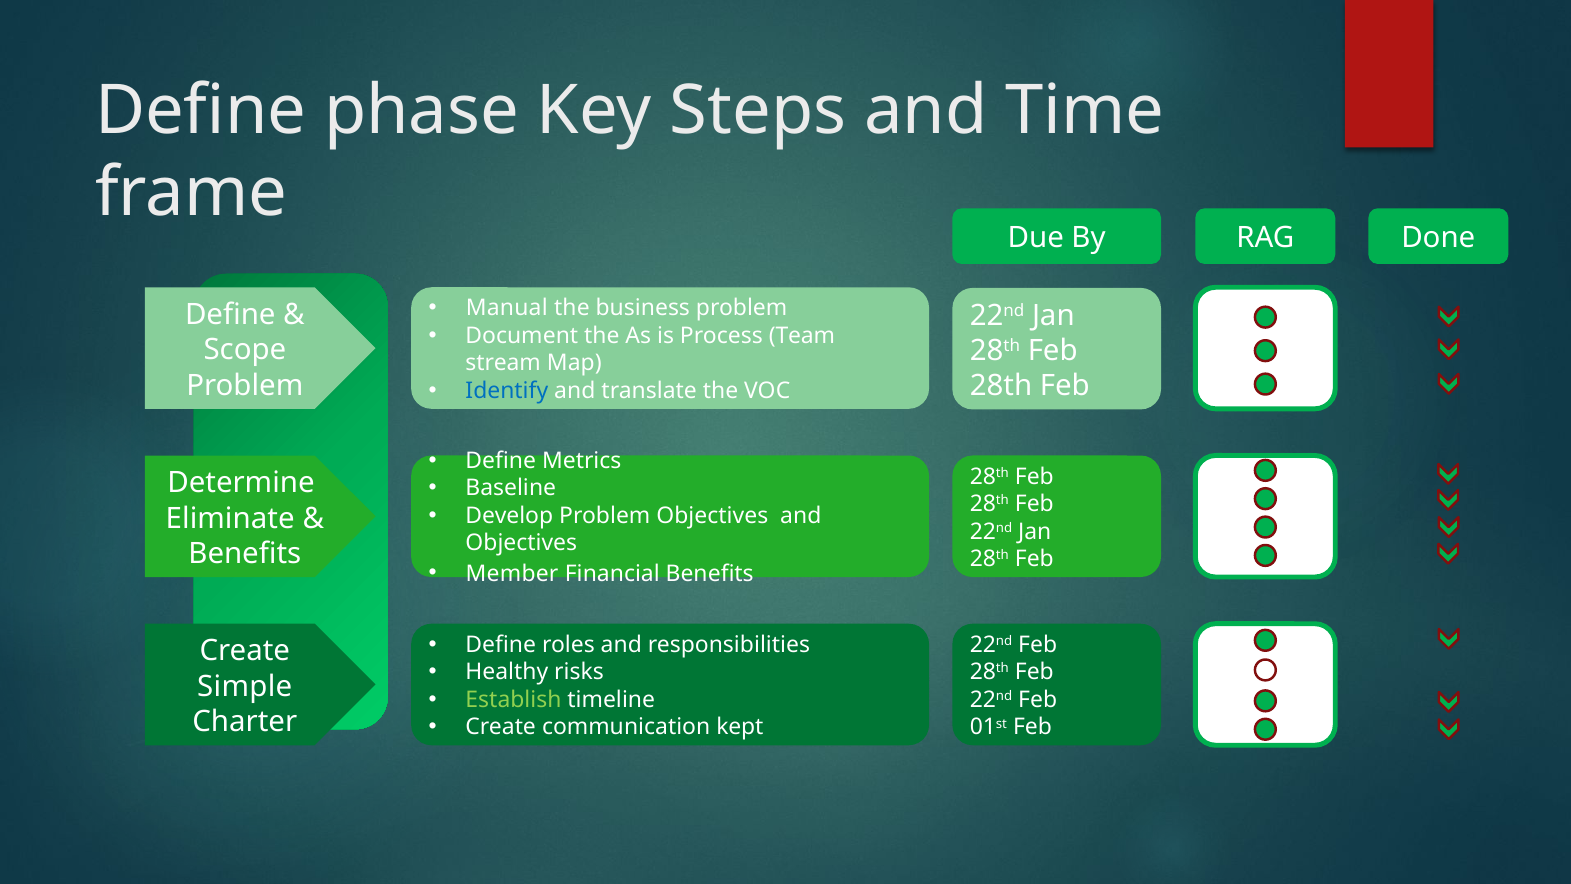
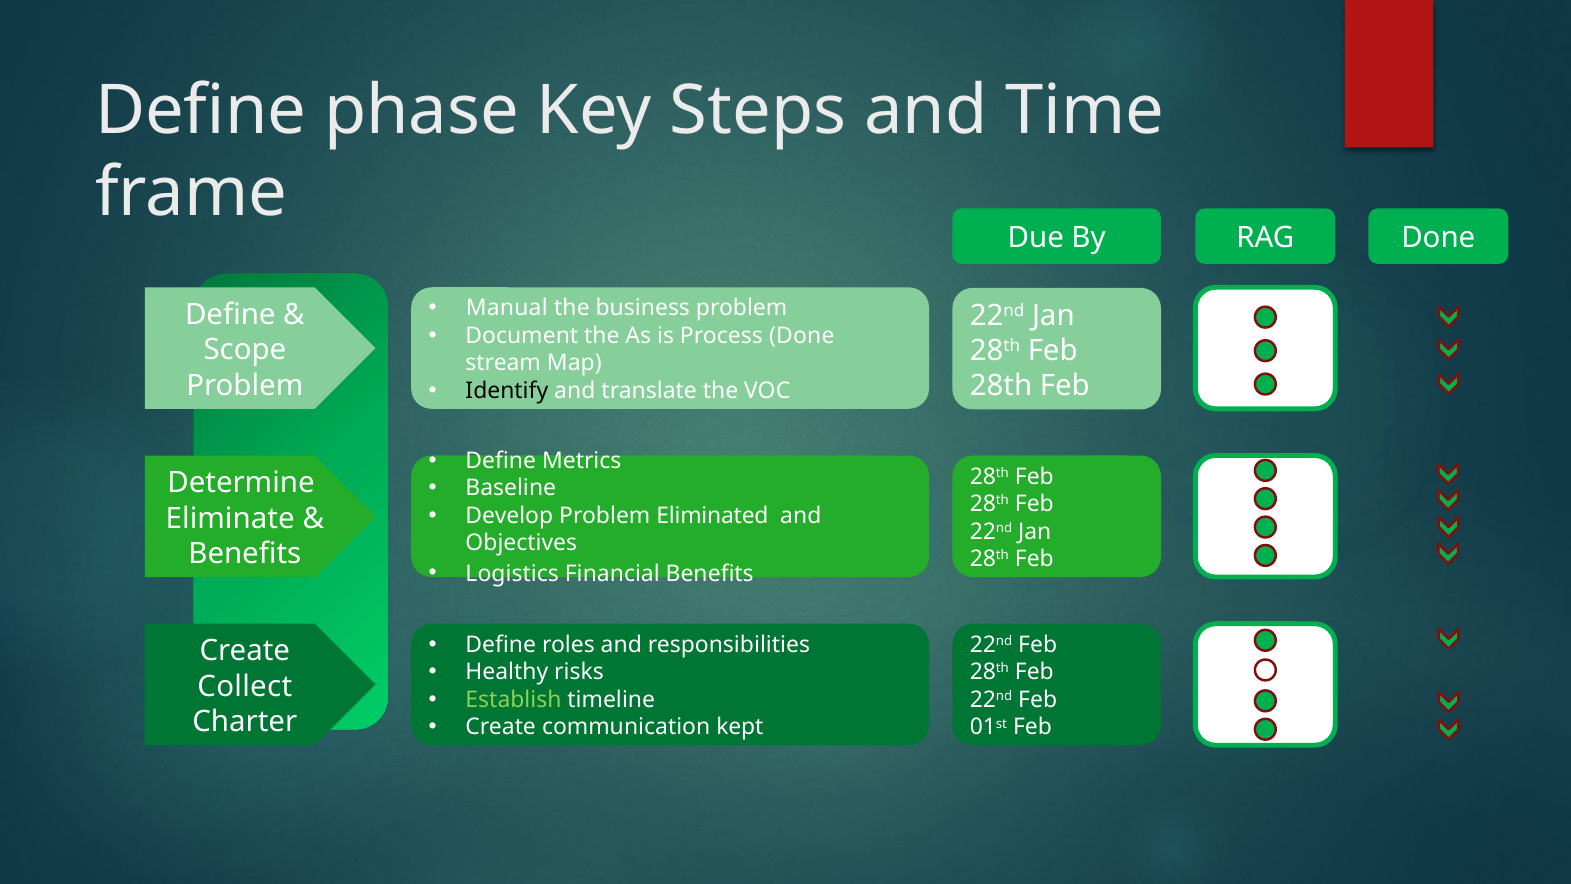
Process Team: Team -> Done (802, 336)
Identify colour: blue -> black (507, 391)
Problem Objectives: Objectives -> Eliminated (712, 516)
Member: Member -> Logistics (512, 574)
Simple: Simple -> Collect (245, 686)
